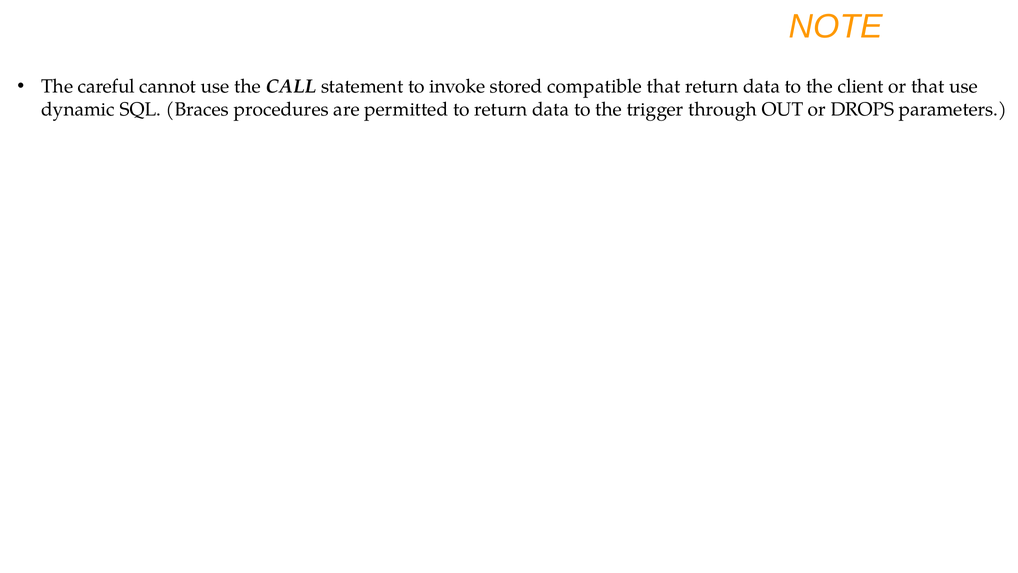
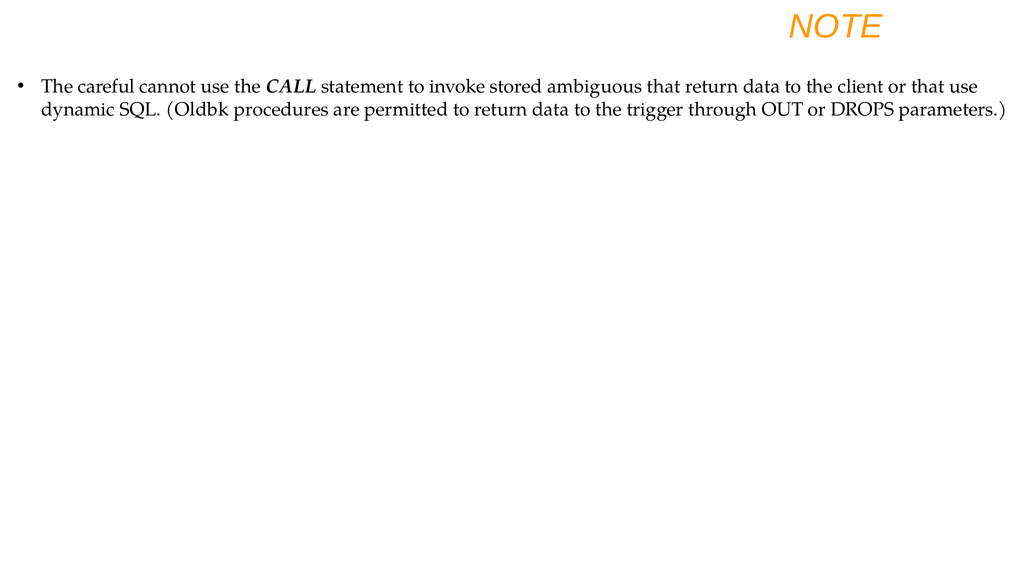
compatible: compatible -> ambiguous (595, 86)
Braces: Braces -> Oldbk (197, 109)
